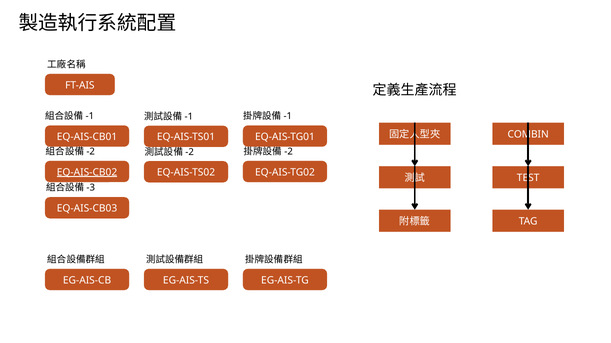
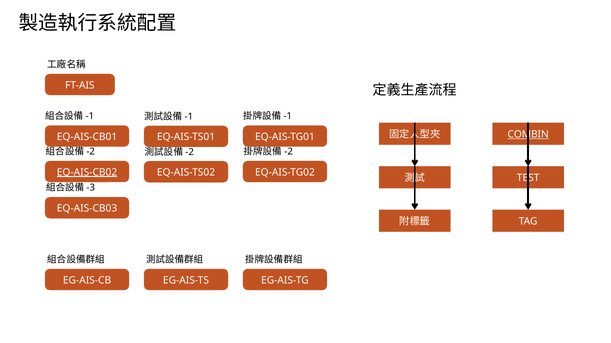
COMBIN underline: none -> present (528, 135)
